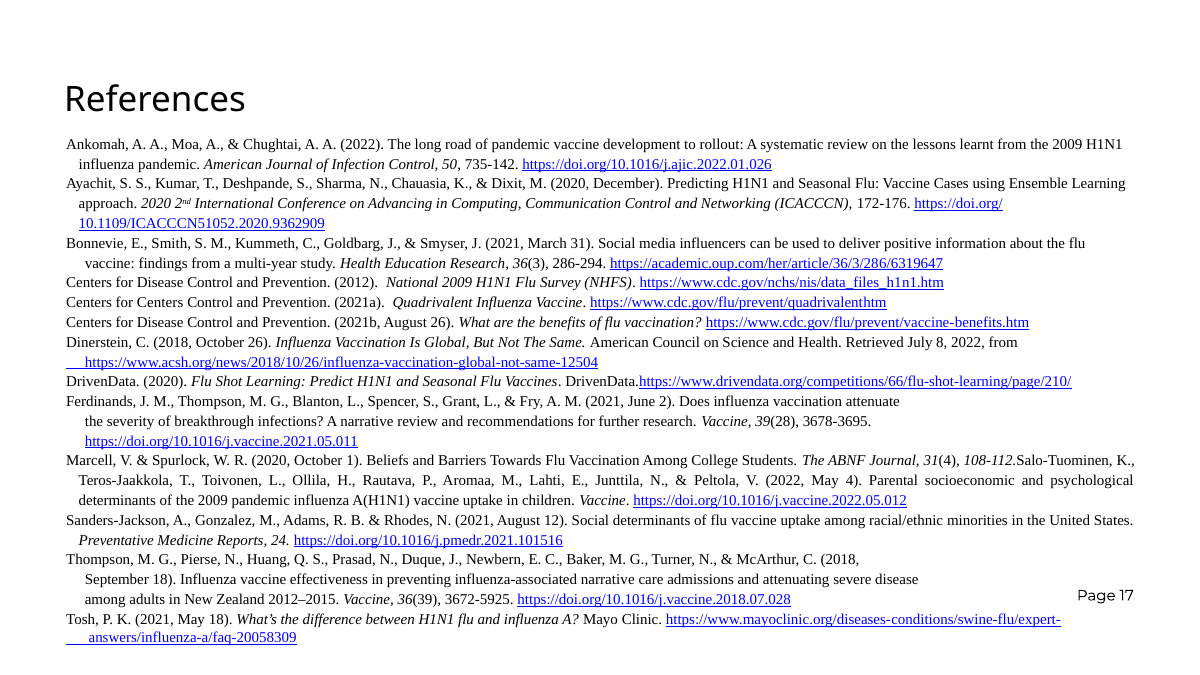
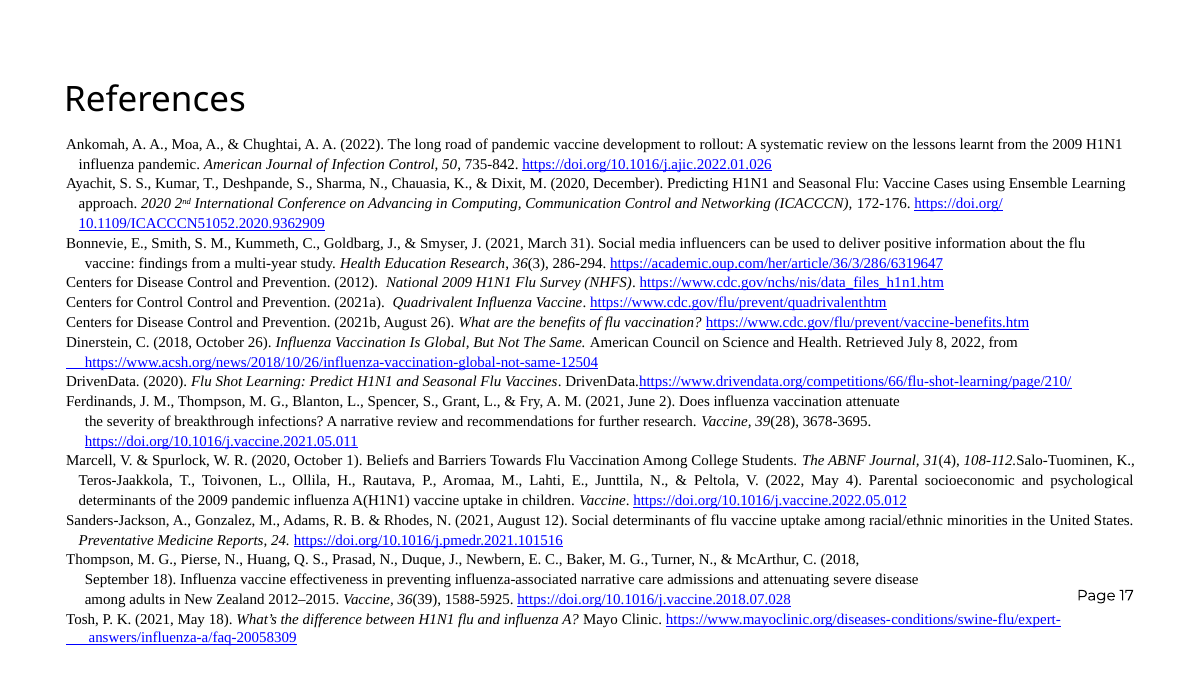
735-142: 735-142 -> 735-842 (492, 164)
for Centers: Centers -> Control (160, 303)
3672-5925: 3672-5925 -> 1588-5925 (479, 600)
